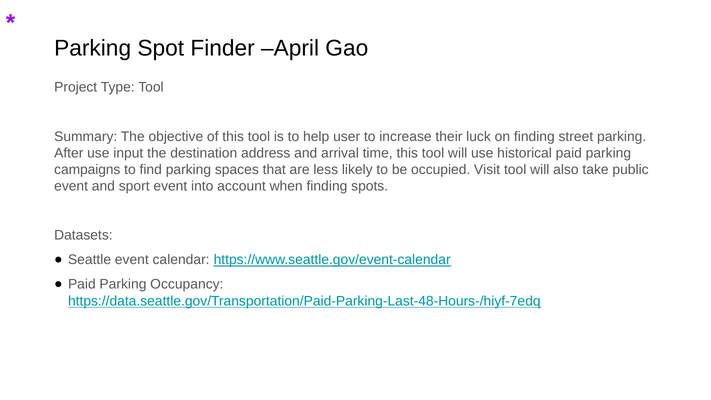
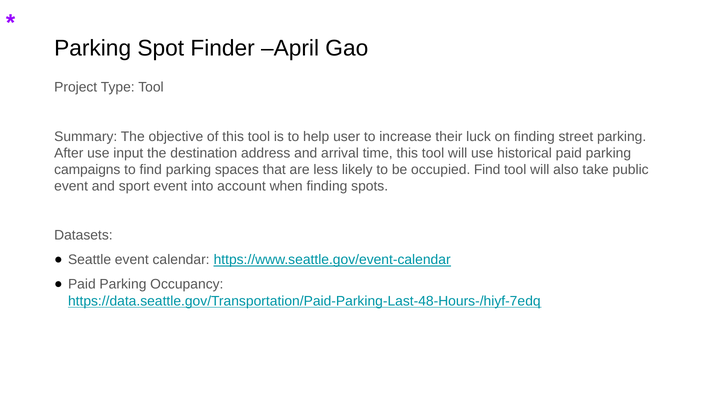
occupied Visit: Visit -> Find (487, 170)
